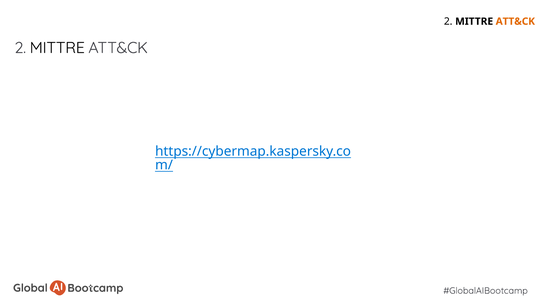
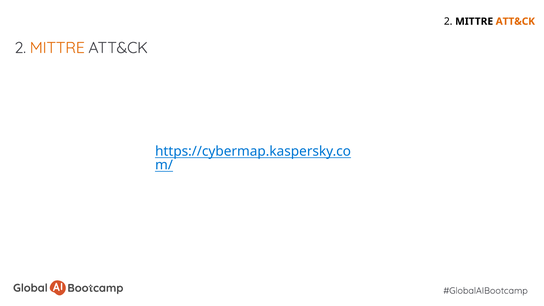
MITTRE colour: black -> orange (57, 48)
